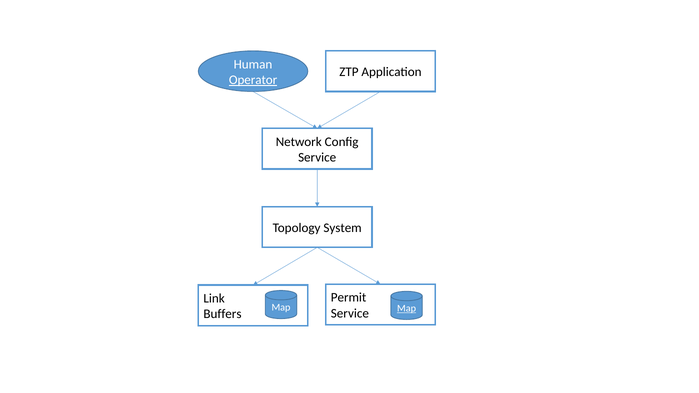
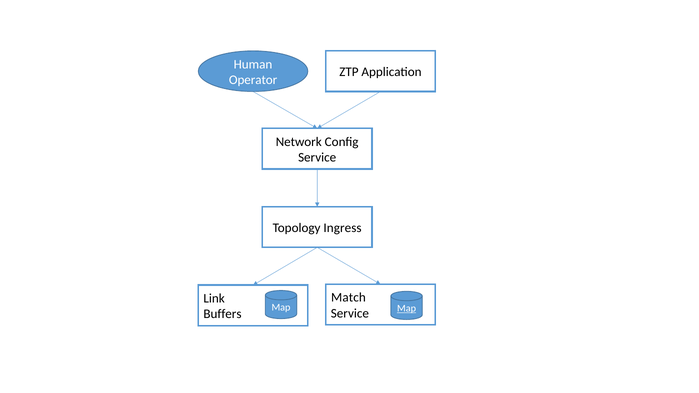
Operator underline: present -> none (253, 80)
System: System -> Ingress (343, 228)
Permit: Permit -> Match (348, 298)
